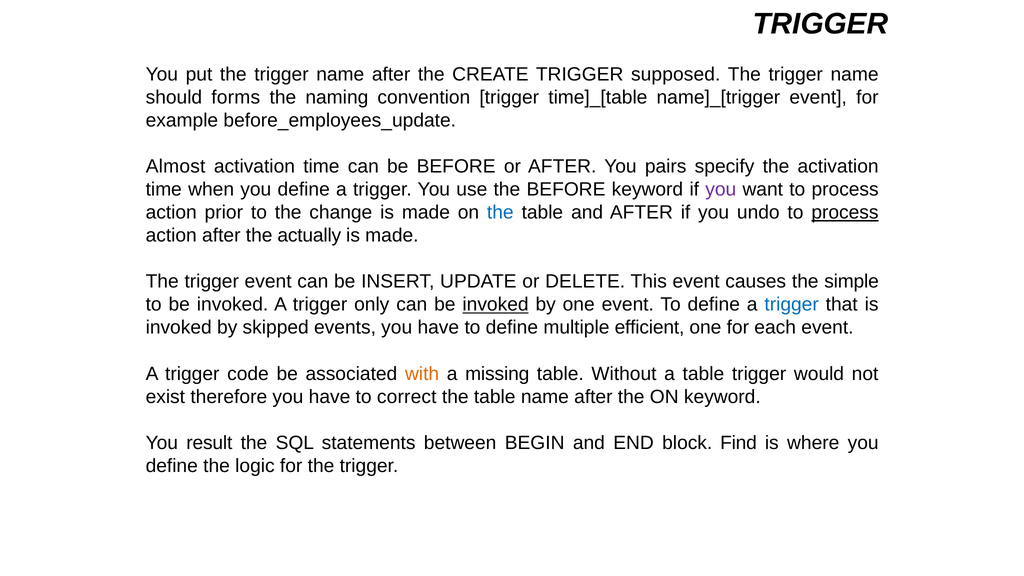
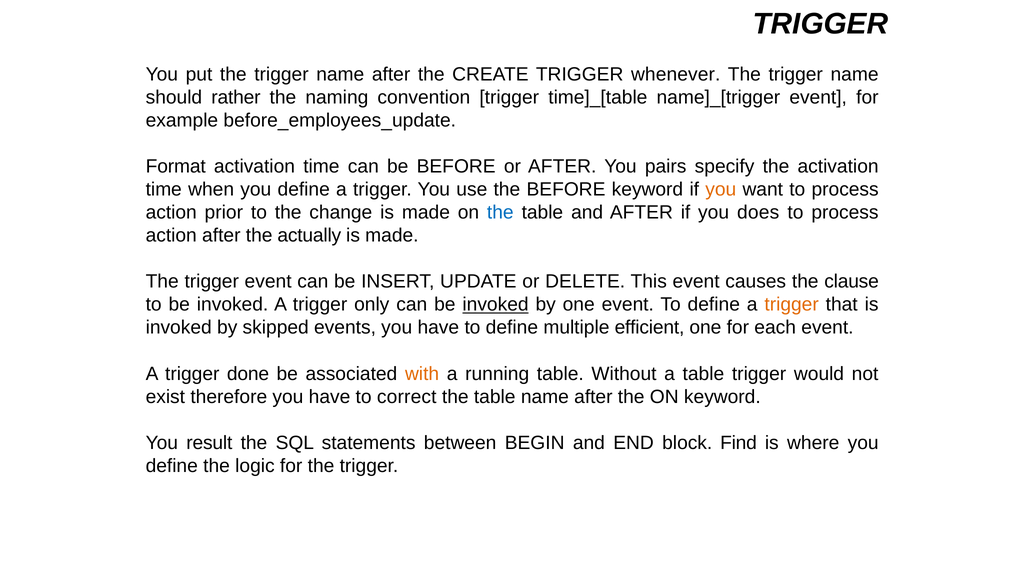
supposed: supposed -> whenever (676, 74)
forms: forms -> rather (236, 97)
Almost: Almost -> Format (176, 166)
you colour: purple -> orange (721, 189)
undo: undo -> does (758, 212)
process underline: present -> none (845, 212)
simple: simple -> clause (852, 282)
trigger colour: blue -> orange (792, 305)
code: code -> done (248, 374)
missing: missing -> running (497, 374)
